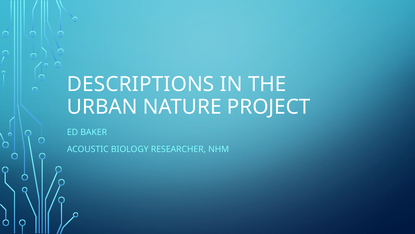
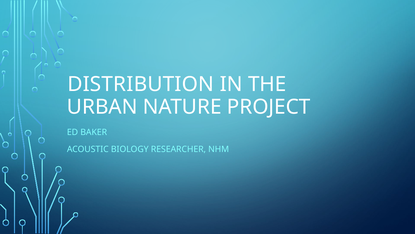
DESCRIPTIONS: DESCRIPTIONS -> DISTRIBUTION (141, 84)
